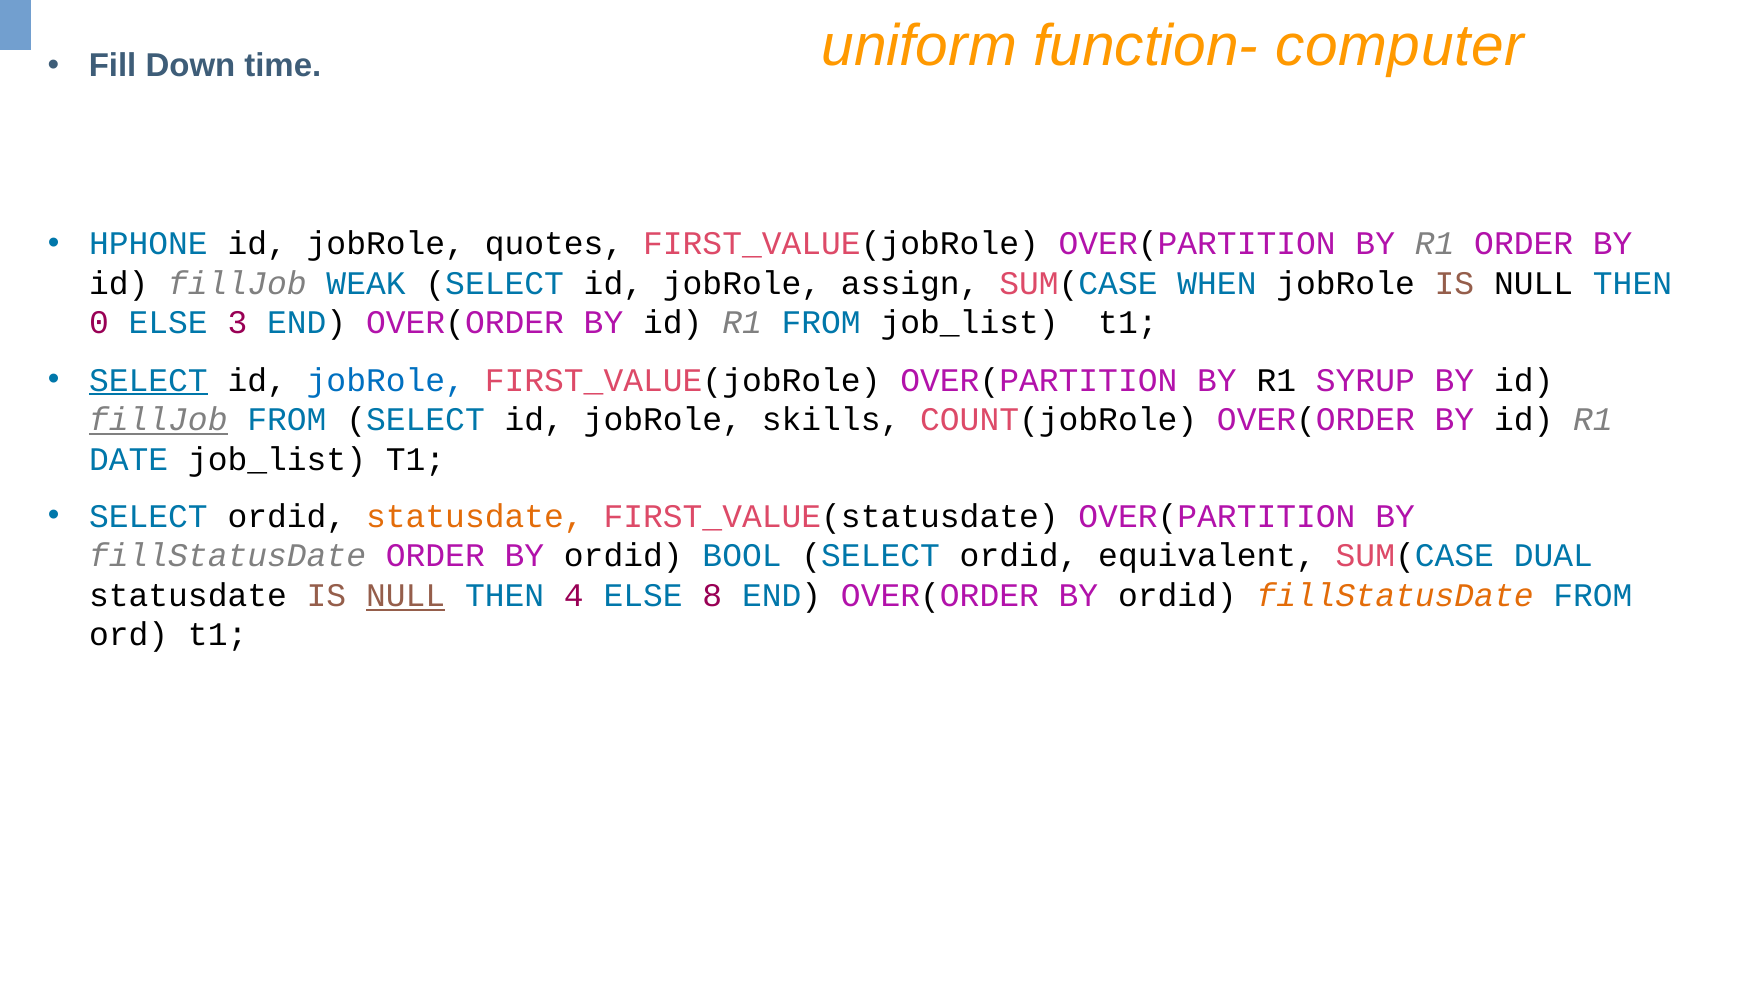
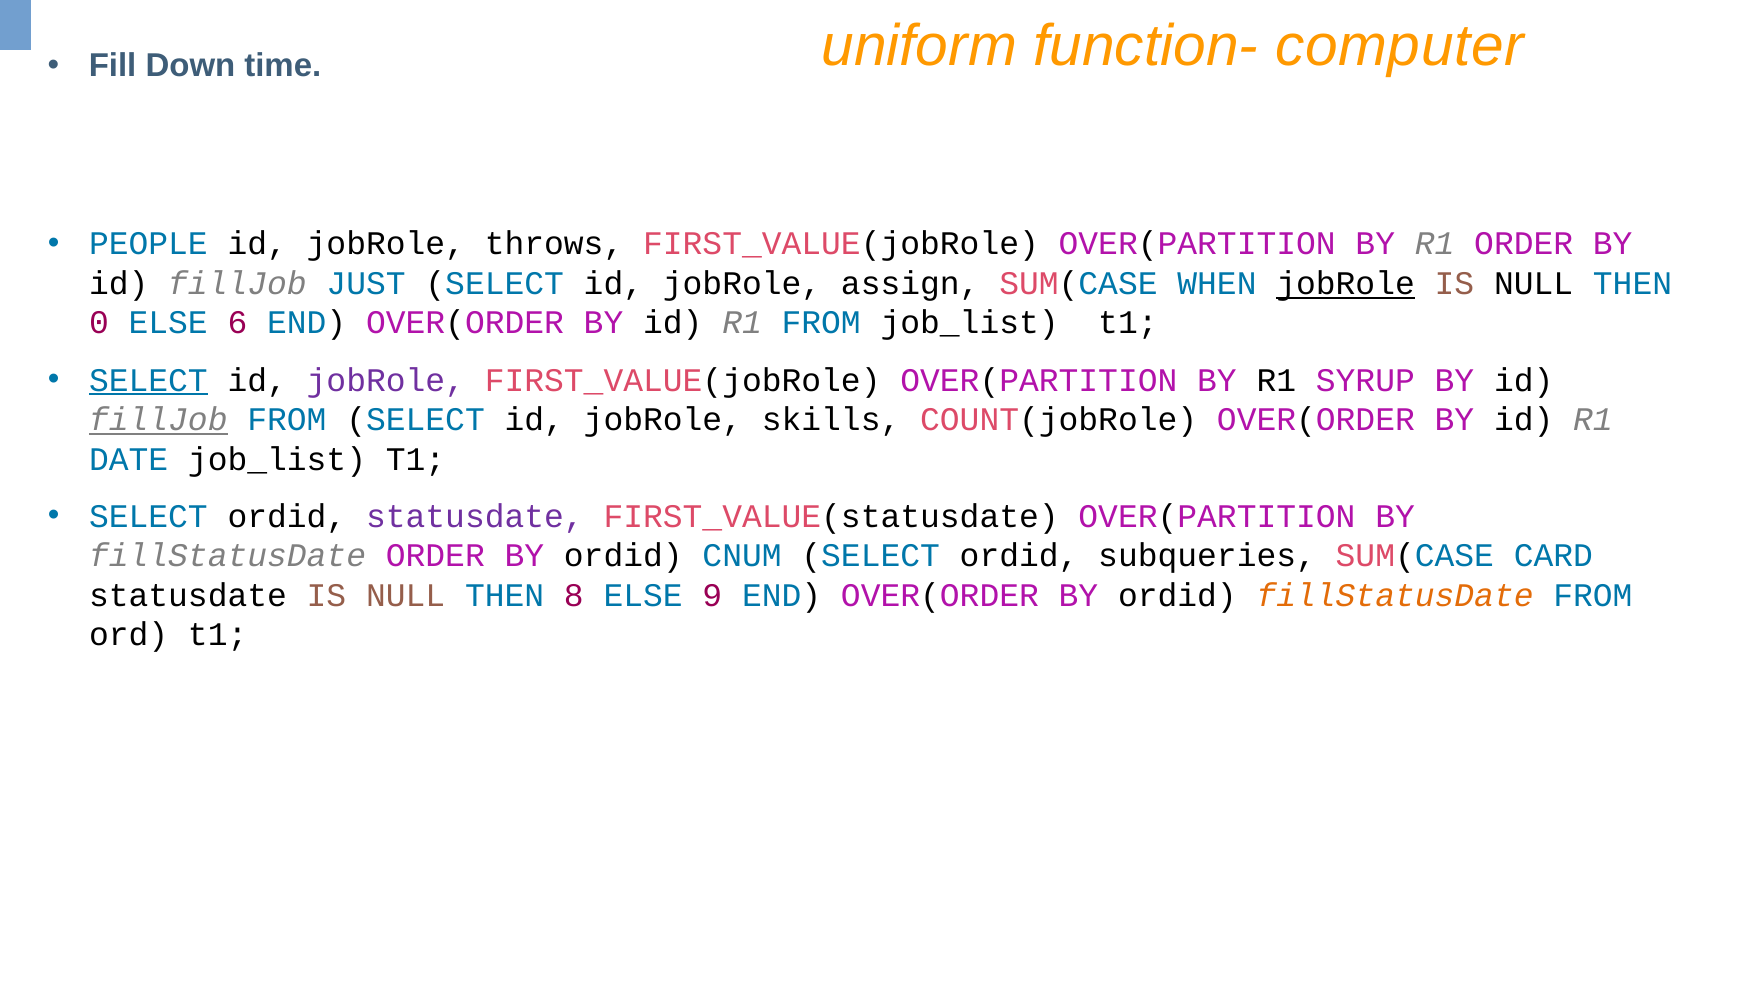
HPHONE: HPHONE -> PEOPLE (148, 244)
quotes: quotes -> throws (554, 244)
WEAK: WEAK -> JUST (366, 284)
jobRole underline: none -> present (1346, 284)
3: 3 -> 6 (237, 323)
jobRole colour: blue -> purple (386, 380)
statusdate colour: orange -> purple (475, 517)
BOOL: BOOL -> CNUM (742, 556)
equivalent: equivalent -> subqueries (1207, 556)
DUAL: DUAL -> CARD (1553, 556)
NULL underline: present -> none (406, 596)
4: 4 -> 8 (574, 596)
8: 8 -> 9 (712, 596)
